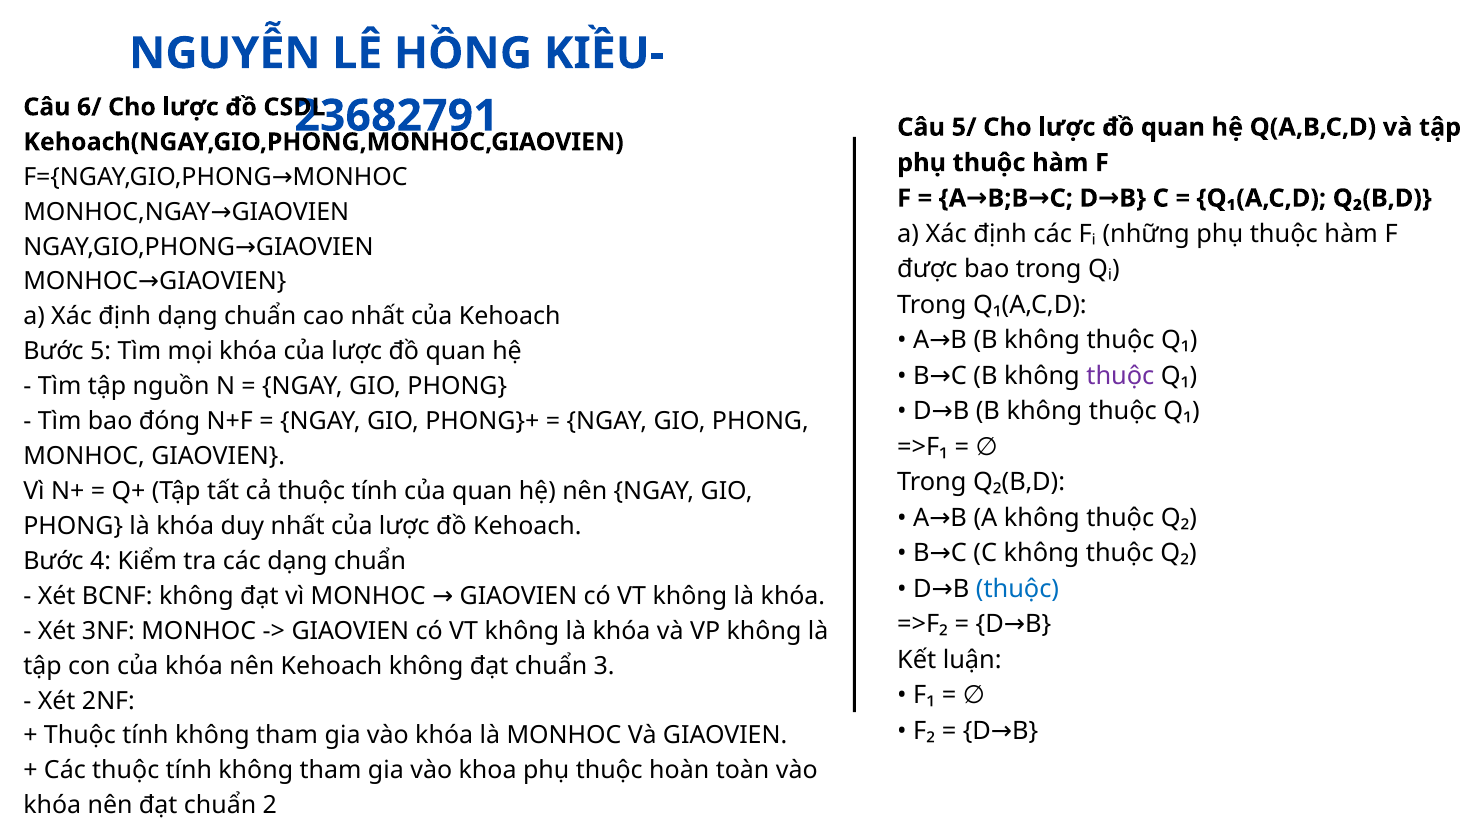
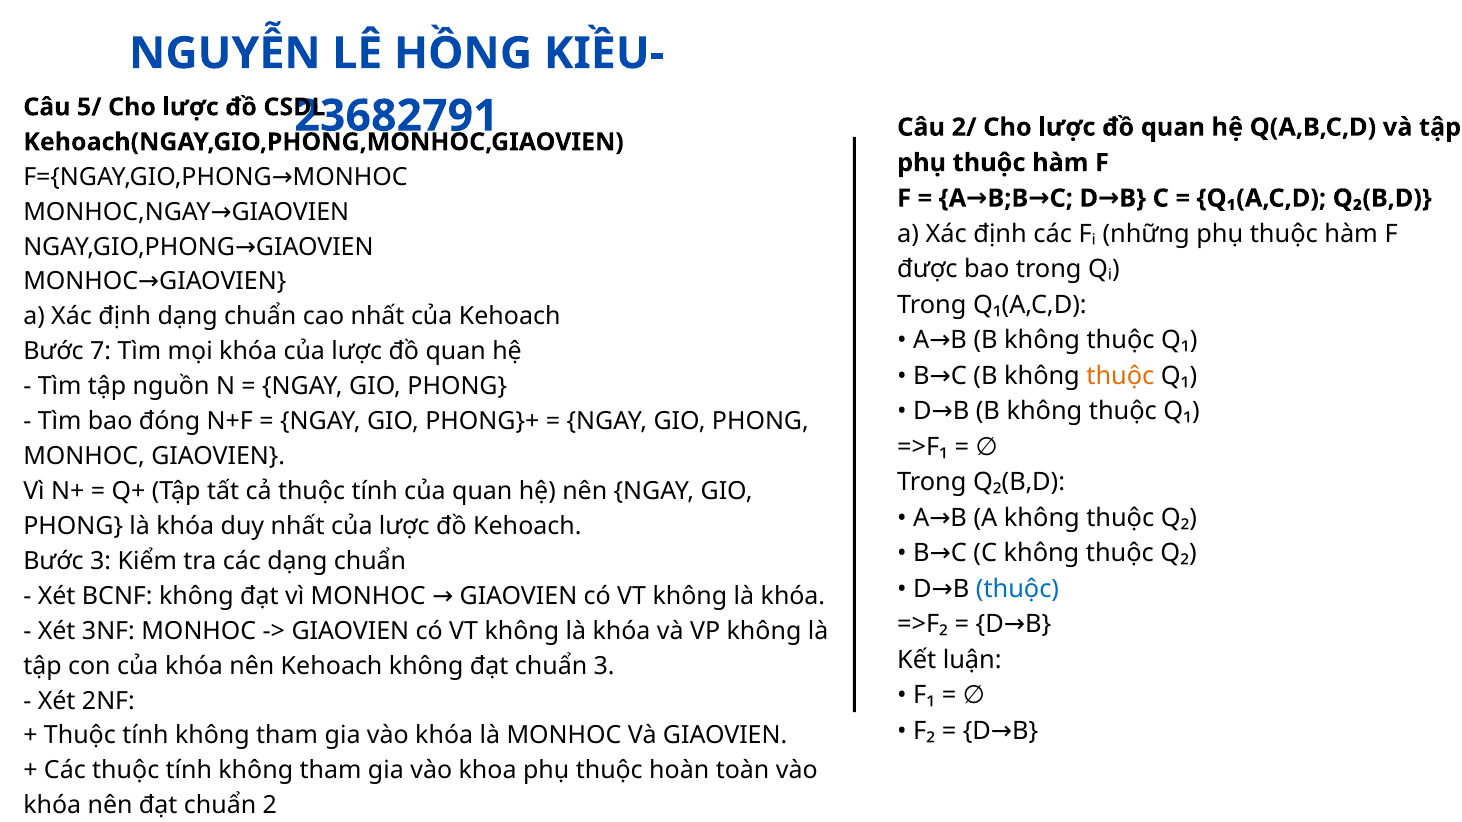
6/: 6/ -> 5/ (89, 107)
5/: 5/ -> 2/ (964, 127)
5: 5 -> 7 (101, 352)
thuộc colour: purple -> orange (1120, 376)
Bước 4: 4 -> 3 (101, 561)
